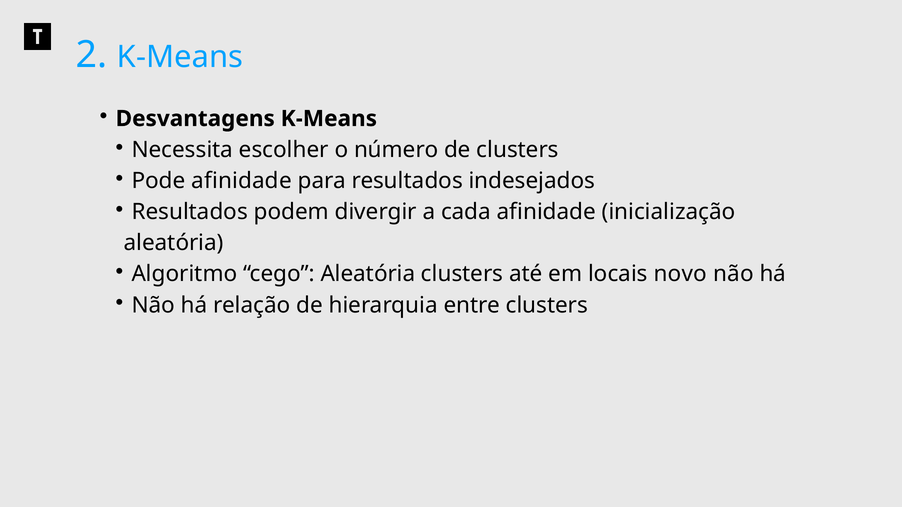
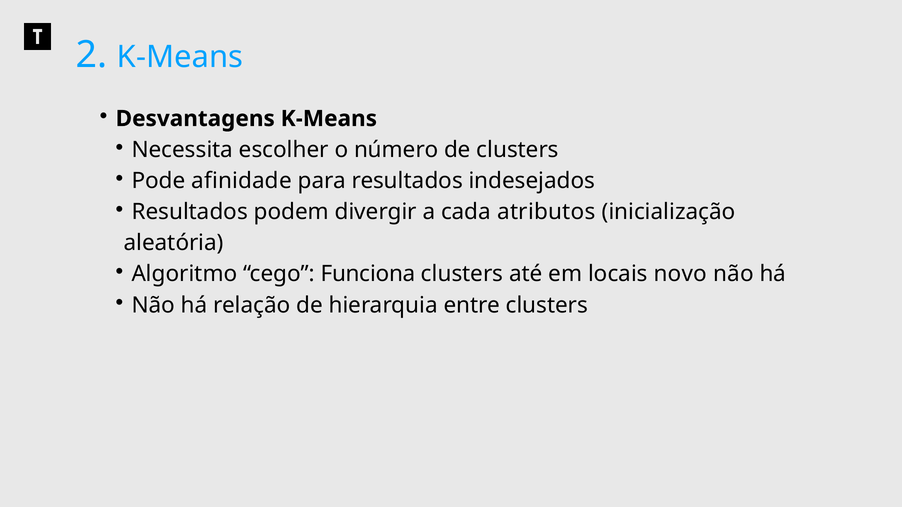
cada afinidade: afinidade -> atributos (546, 212)
cego Aleatória: Aleatória -> Funciona (368, 274)
